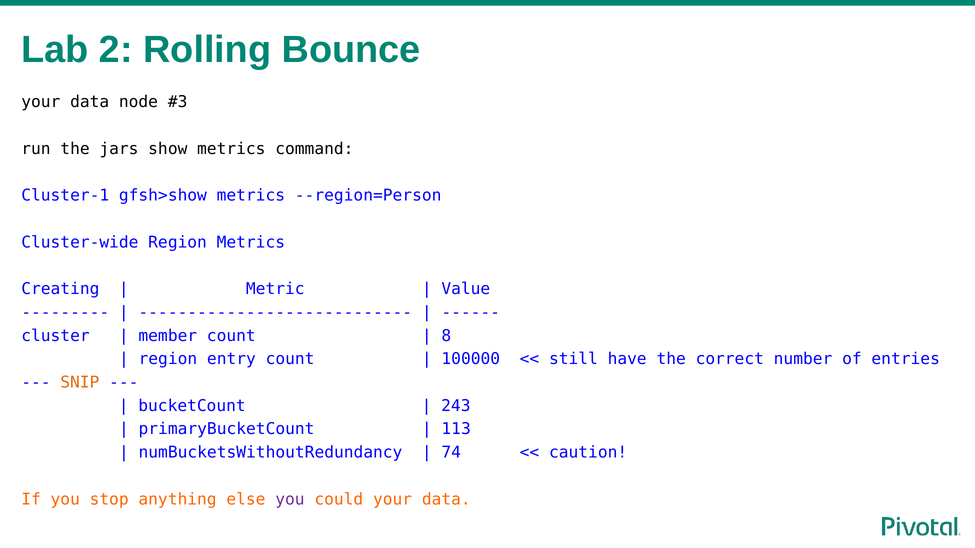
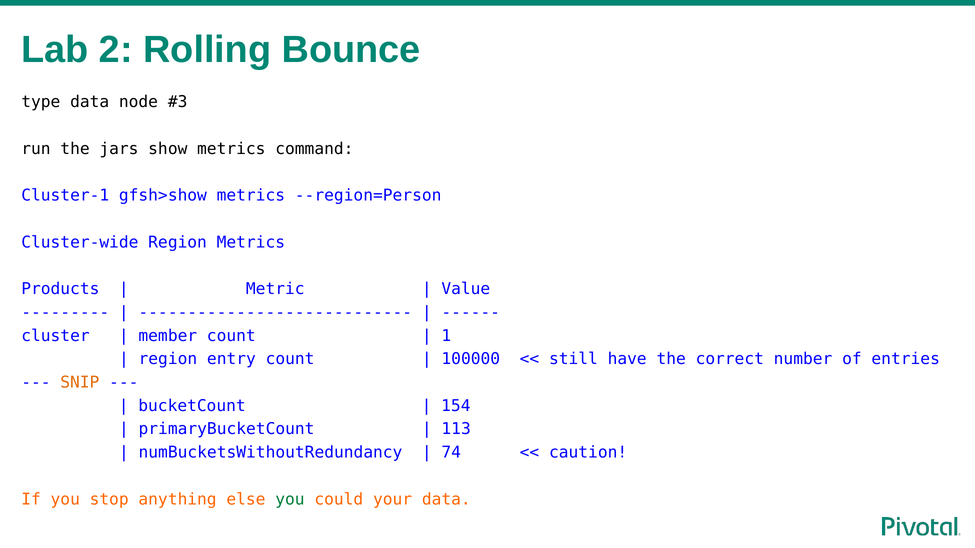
your: your -> type (41, 102)
Creating: Creating -> Products (60, 289)
8: 8 -> 1 (446, 336)
243: 243 -> 154 (456, 406)
you colour: purple -> green (290, 500)
